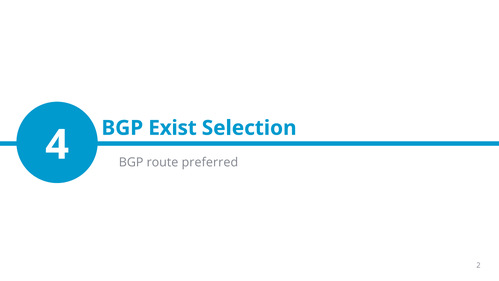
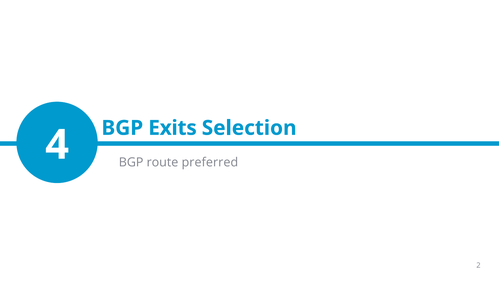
Exist: Exist -> Exits (173, 128)
